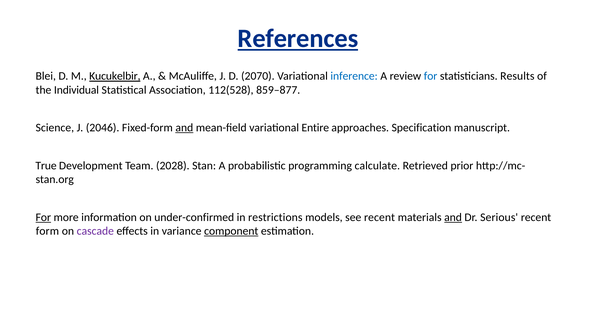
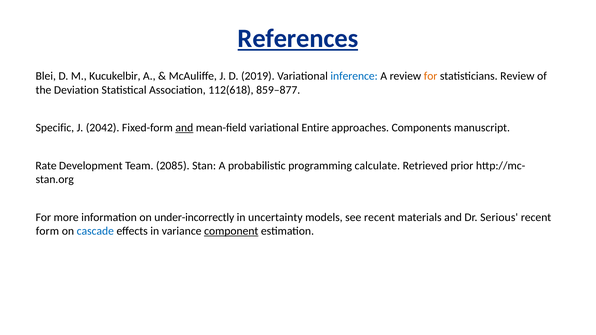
Kucukelbir underline: present -> none (115, 76)
2070: 2070 -> 2019 (258, 76)
for colour: blue -> orange (431, 76)
statisticians Results: Results -> Review (517, 76)
Individual: Individual -> Deviation (76, 90)
112(528: 112(528 -> 112(618 (231, 90)
Science: Science -> Specific (55, 128)
2046: 2046 -> 2042 (103, 128)
Specification: Specification -> Components (421, 128)
True: True -> Rate (46, 166)
2028: 2028 -> 2085 (173, 166)
For underline: present -> none (43, 217)
under-confirmed: under-confirmed -> under-incorrectly (194, 217)
restrictions: restrictions -> uncertainty (275, 217)
and underline: present -> none (453, 217)
cascade colour: purple -> blue (95, 231)
